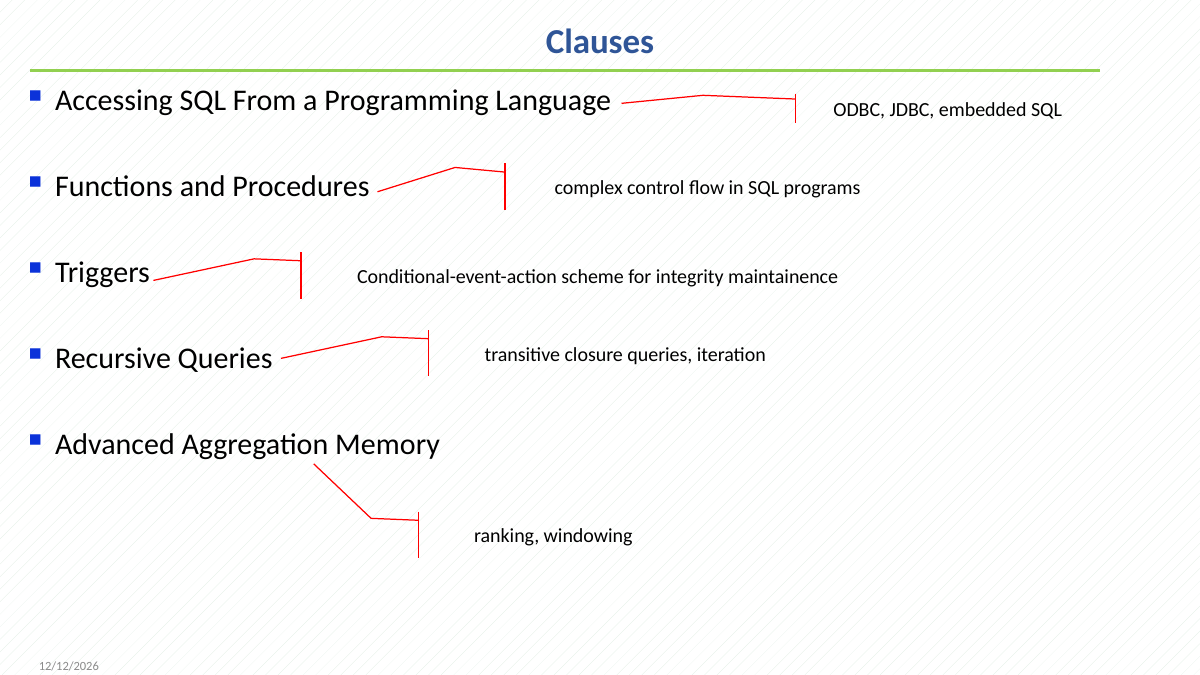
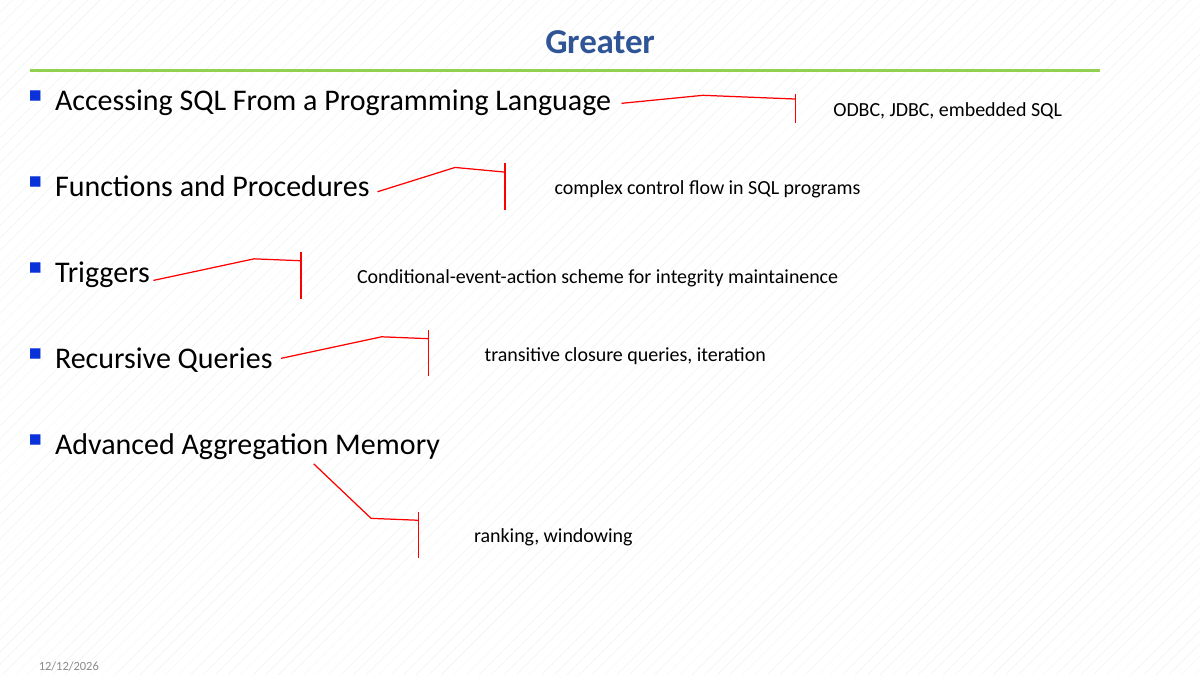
Clauses: Clauses -> Greater (600, 42)
